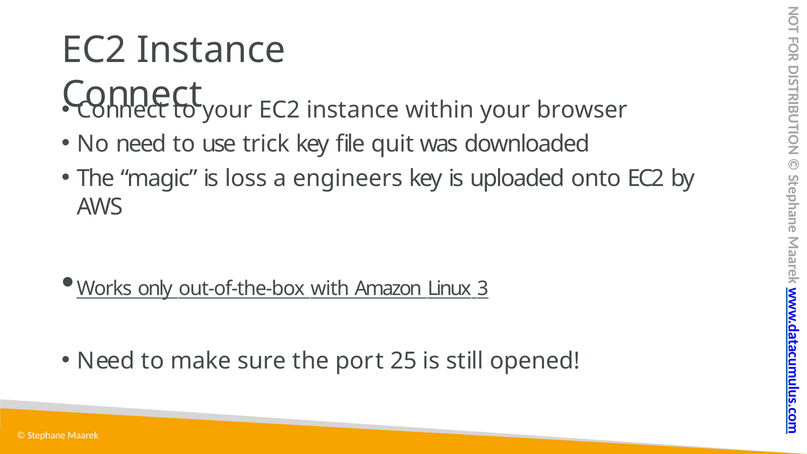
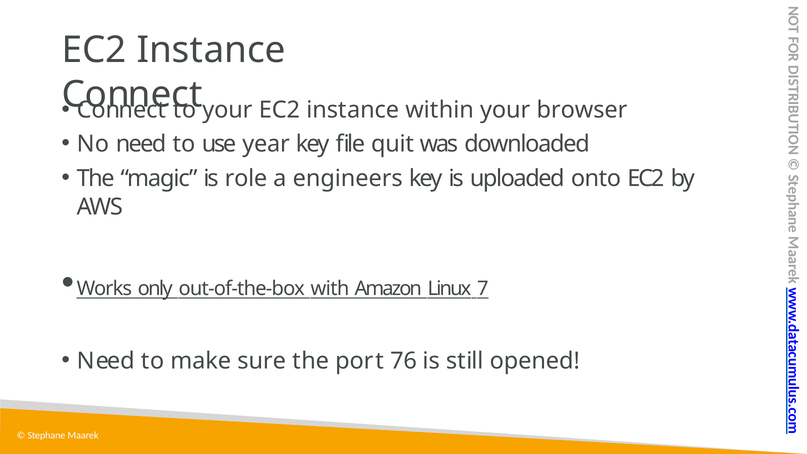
trick: trick -> year (266, 144)
loss: loss -> role (246, 178)
3: 3 -> 7 (483, 289)
25: 25 -> 76 (404, 361)
